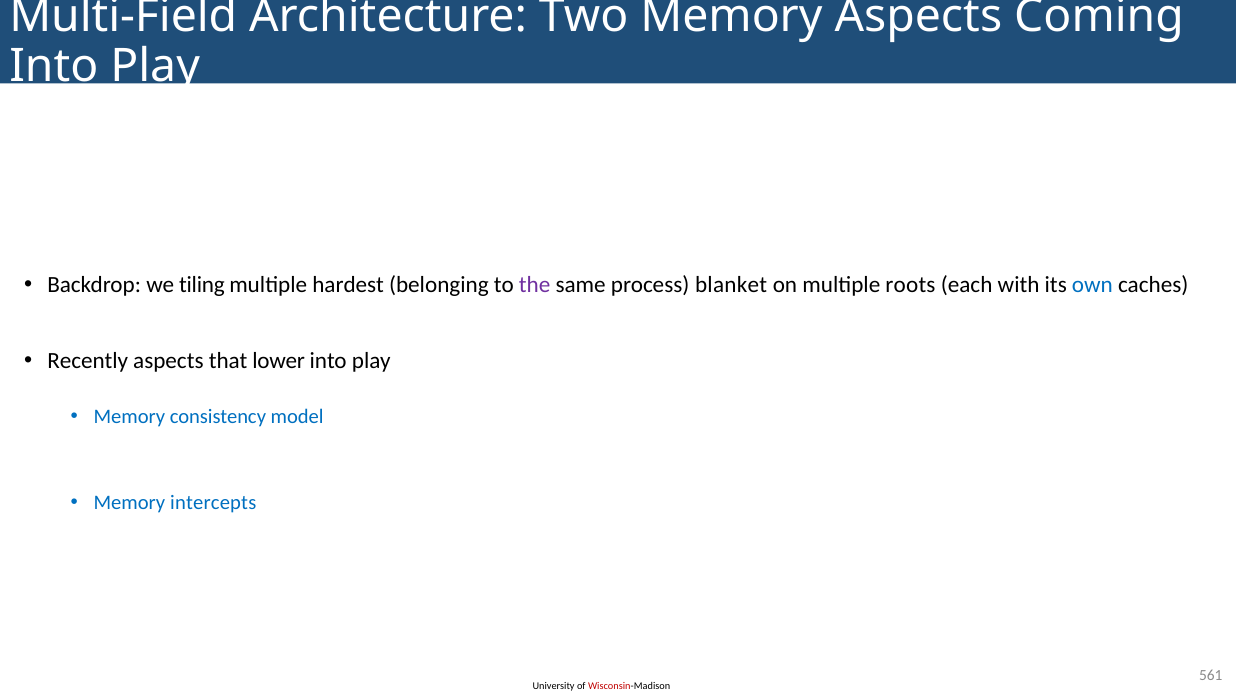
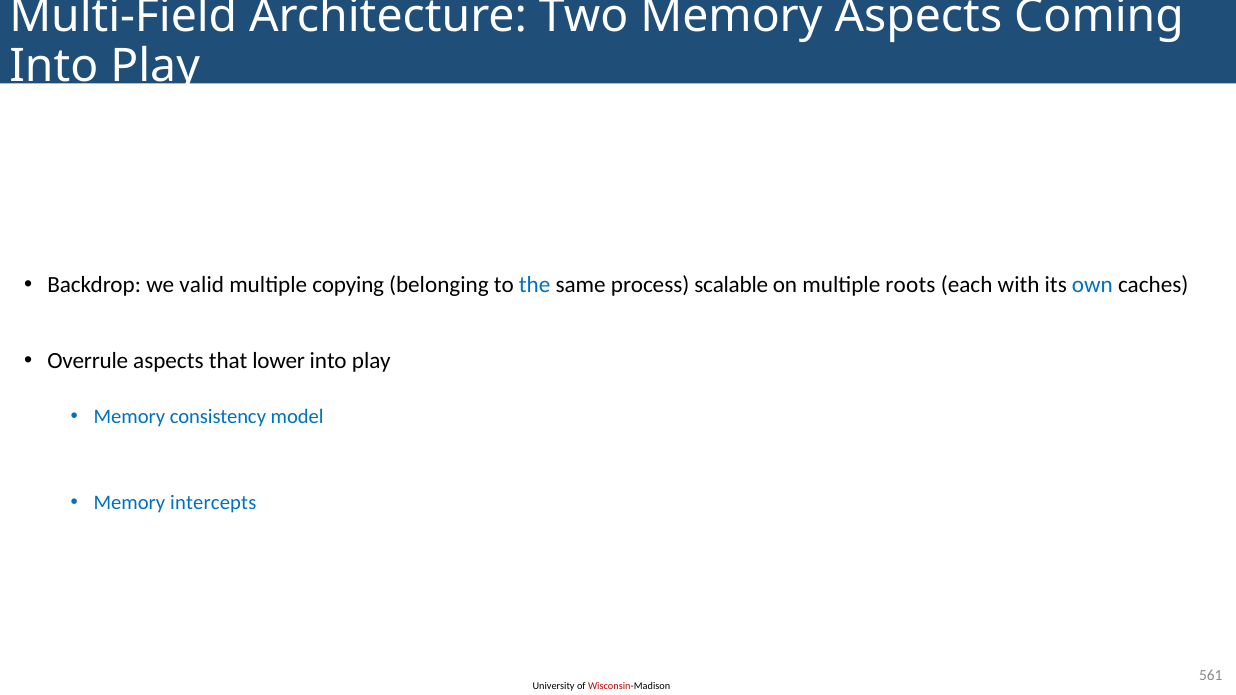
tiling: tiling -> valid (202, 285)
hardest: hardest -> copying (348, 285)
the colour: purple -> blue (535, 285)
blanket: blanket -> scalable (731, 285)
Recently: Recently -> Overrule (88, 361)
